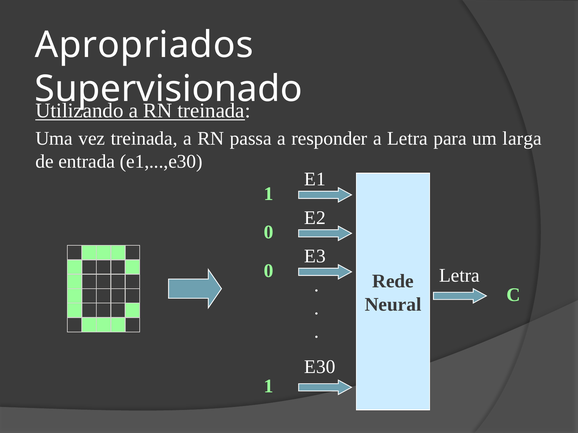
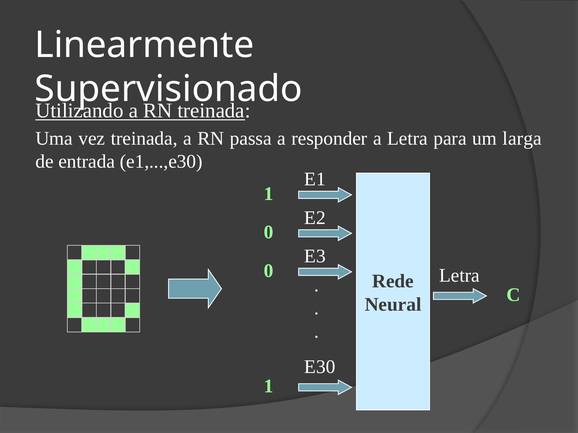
Apropriados: Apropriados -> Linearmente (144, 45)
